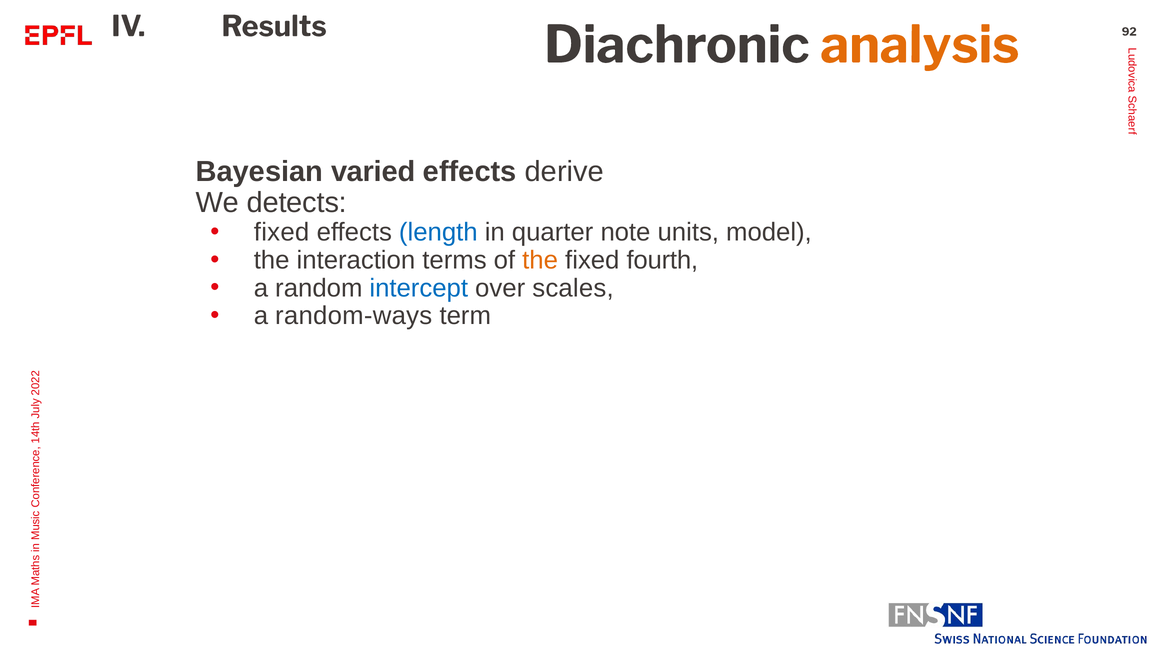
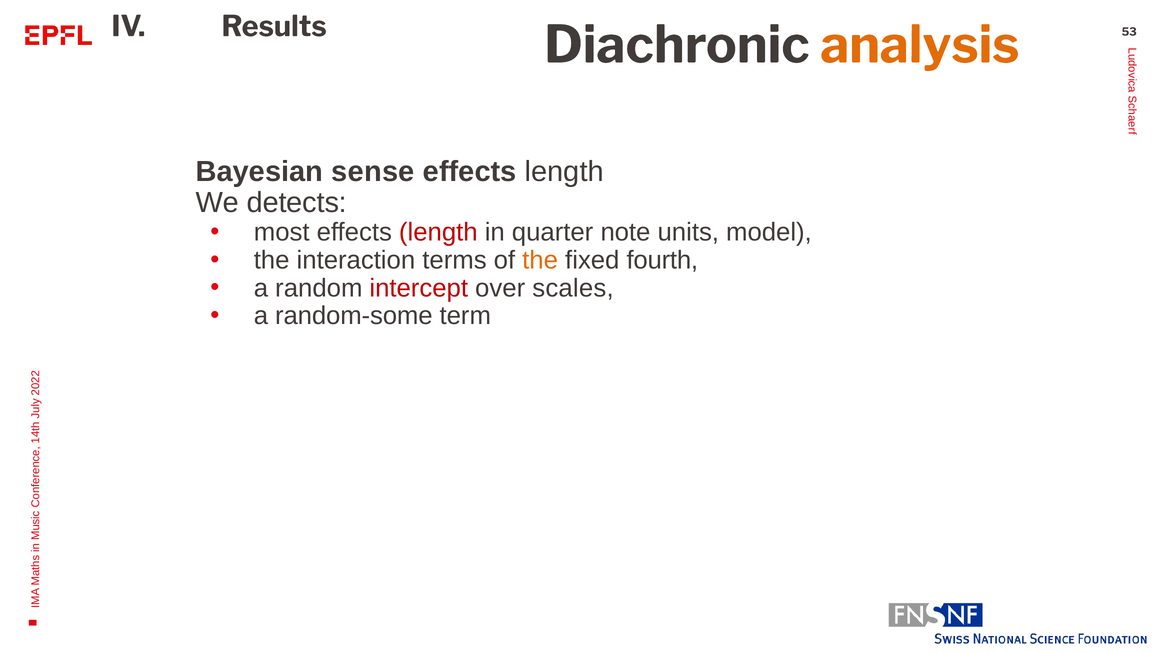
92: 92 -> 53 (1129, 32)
varied: varied -> sense (373, 171)
derive: derive -> length (564, 171)
fixed: fixed -> most (282, 232)
length colour: blue -> red (438, 232)
intercept colour: blue -> red (419, 288)
random-ways: random-ways -> random-some (354, 316)
